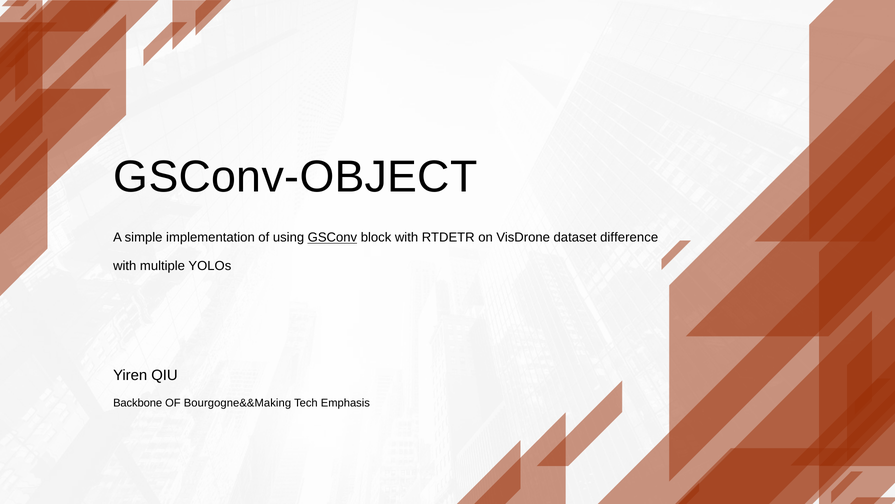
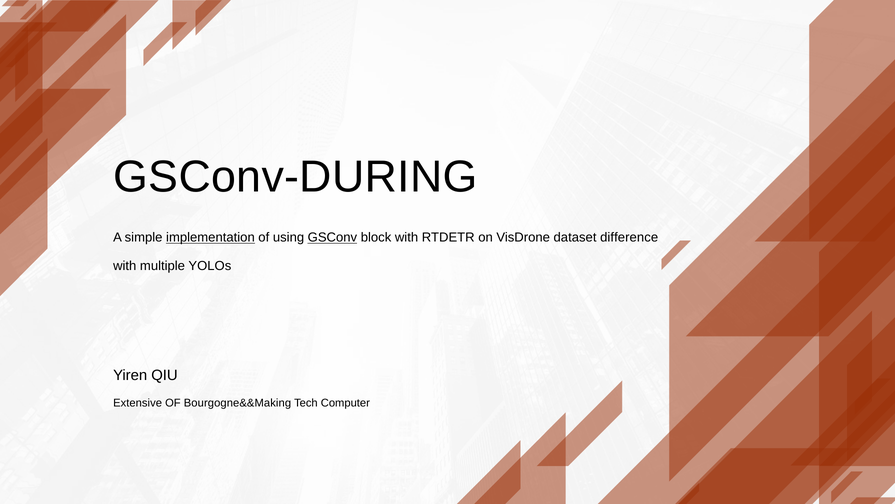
GSConv-OBJECT: GSConv-OBJECT -> GSConv-DURING (295, 177)
implementation underline: none -> present (210, 237)
Backbone: Backbone -> Extensive (138, 403)
Emphasis: Emphasis -> Computer (345, 403)
